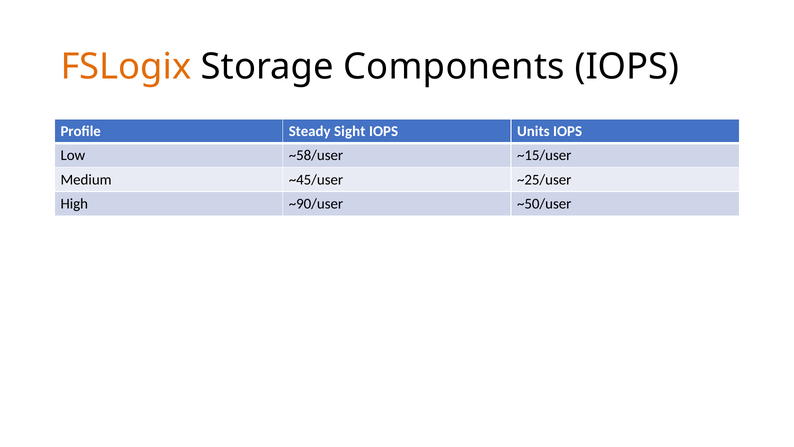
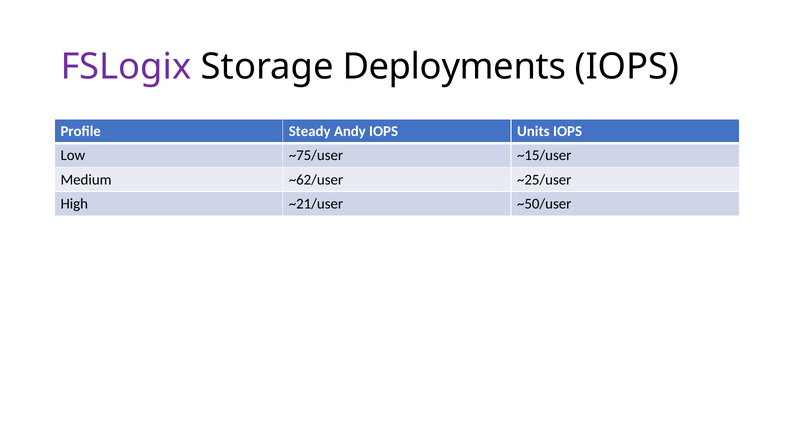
FSLogix colour: orange -> purple (126, 67)
Components: Components -> Deployments (454, 67)
Sight: Sight -> Andy (350, 131)
~58/user: ~58/user -> ~75/user (316, 155)
~45/user: ~45/user -> ~62/user (316, 179)
~90/user: ~90/user -> ~21/user (316, 204)
